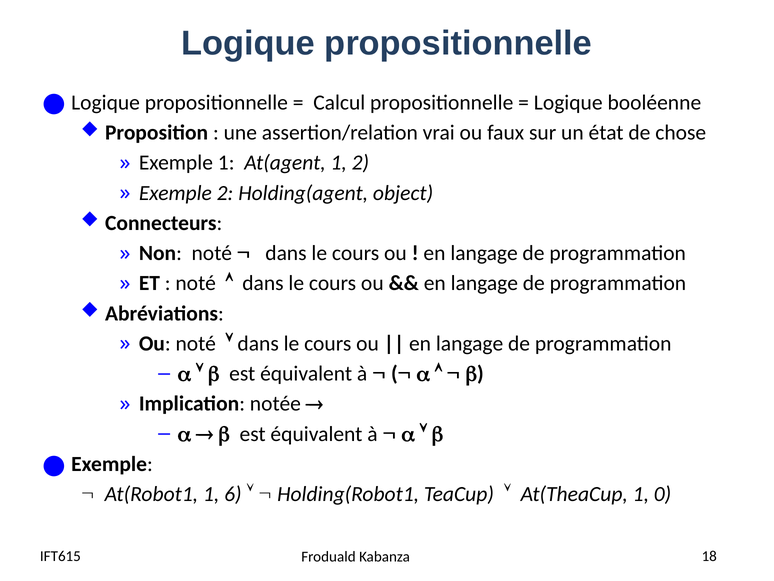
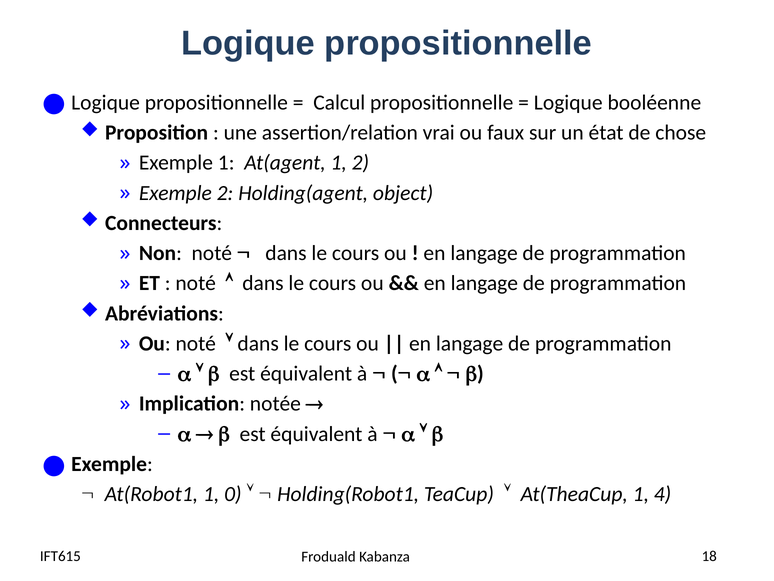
6: 6 -> 0 (233, 494)
0: 0 -> 4 (663, 494)
